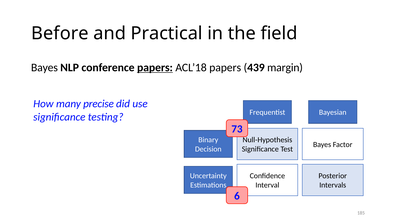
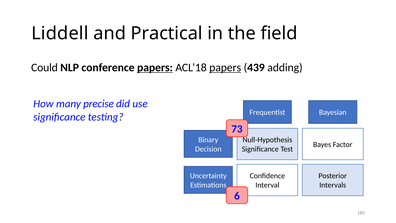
Before: Before -> Liddell (60, 33)
Bayes: Bayes -> Could (44, 67)
papers underline: none -> present (225, 67)
margin: margin -> adding (285, 67)
